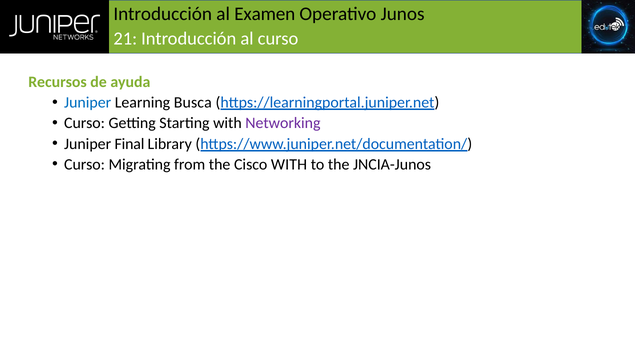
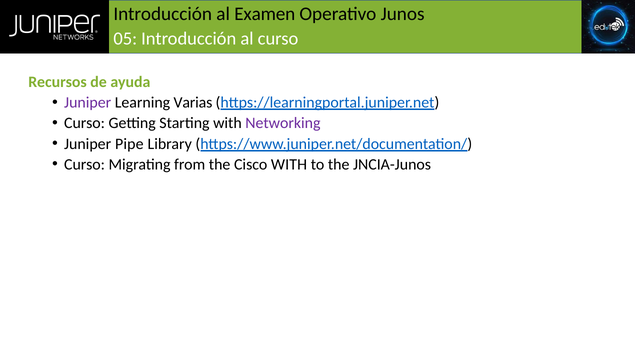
21: 21 -> 05 (125, 39)
Juniper colour: blue -> purple (88, 103)
Busca: Busca -> Varias (193, 103)
Final: Final -> Pipe (129, 144)
